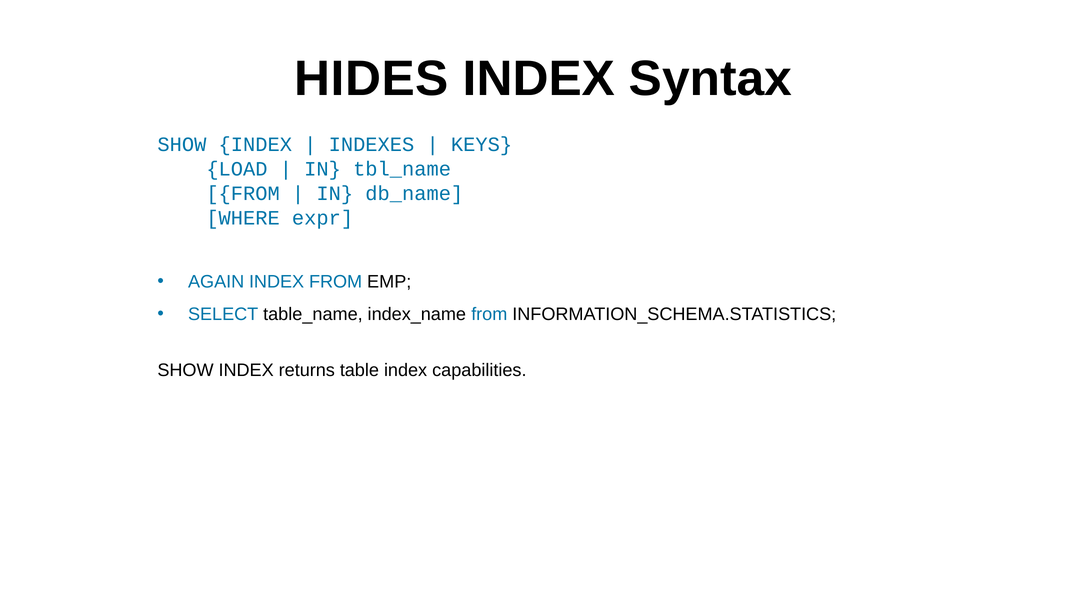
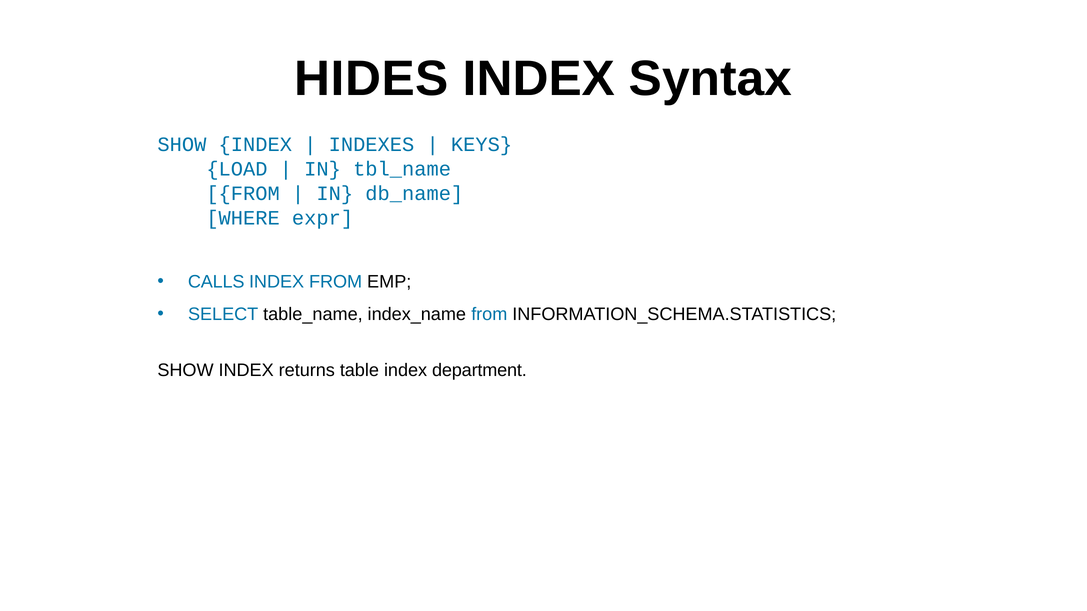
AGAIN: AGAIN -> CALLS (216, 282)
capabilities: capabilities -> department (479, 370)
